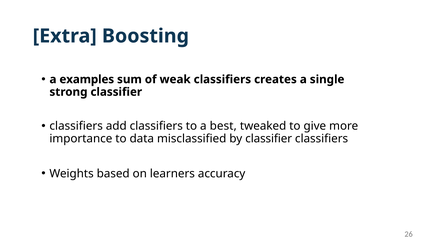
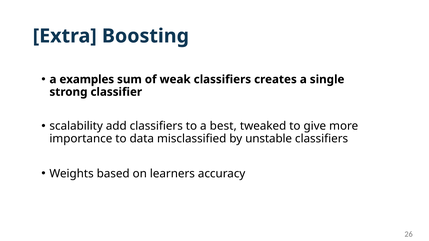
classifiers: classifiers -> scalability (76, 126)
by classifier: classifier -> unstable (269, 139)
